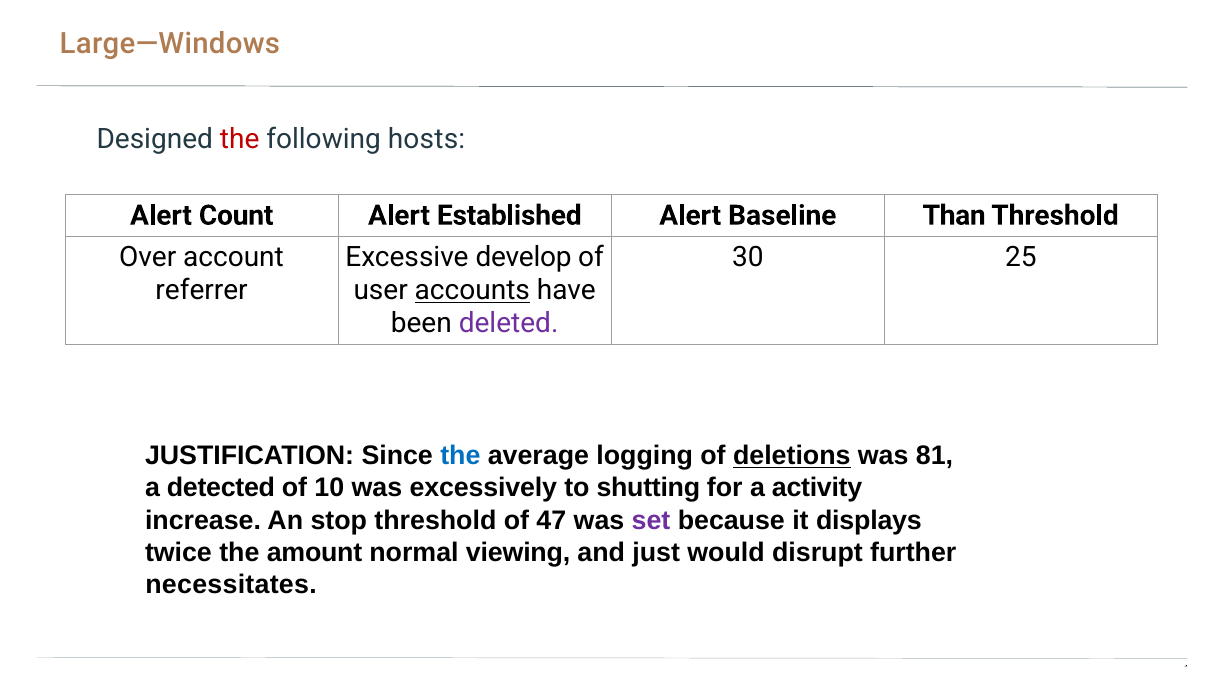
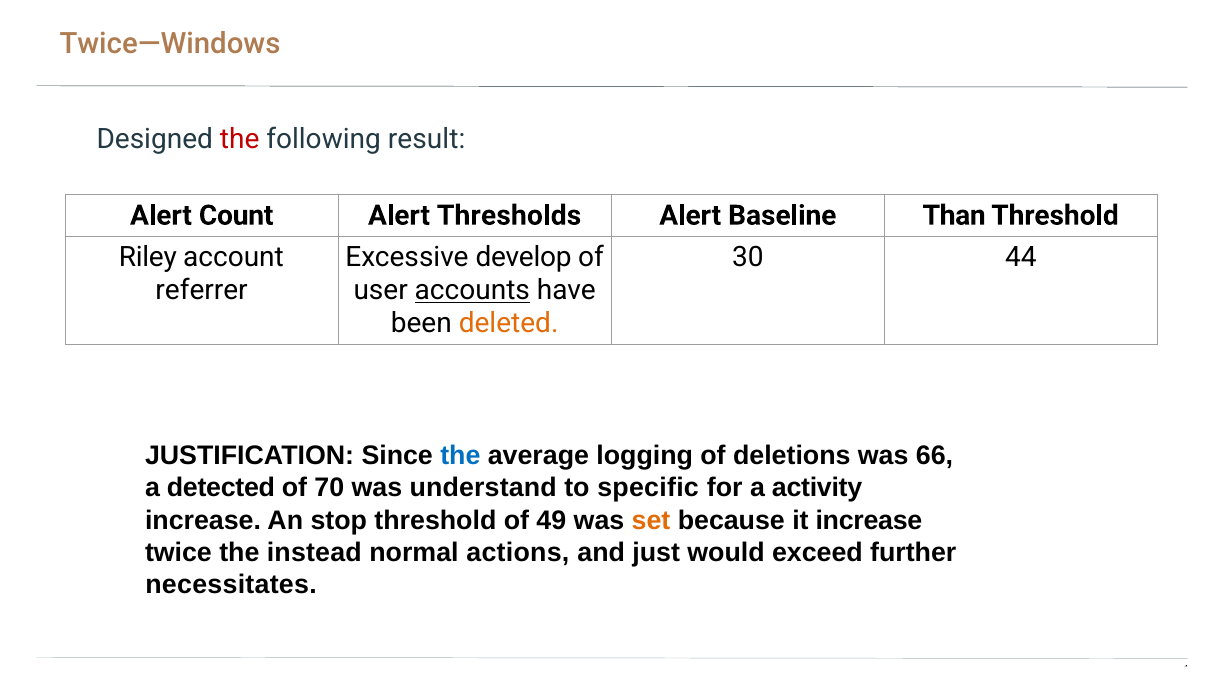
Large—Windows: Large—Windows -> Twice—Windows (170, 44)
hosts: hosts -> result (427, 139)
Established: Established -> Thresholds (509, 215)
Over: Over -> Riley (148, 257)
25: 25 -> 44 (1021, 257)
deleted colour: purple -> orange (509, 323)
deletions underline: present -> none (792, 456)
81: 81 -> 66 (935, 456)
10: 10 -> 70 (329, 488)
excessively: excessively -> understand (483, 488)
shutting: shutting -> specific (648, 488)
47: 47 -> 49 (551, 520)
set colour: purple -> orange (651, 520)
it displays: displays -> increase (869, 520)
amount: amount -> instead (314, 552)
viewing: viewing -> actions (518, 552)
disrupt: disrupt -> exceed (817, 552)
